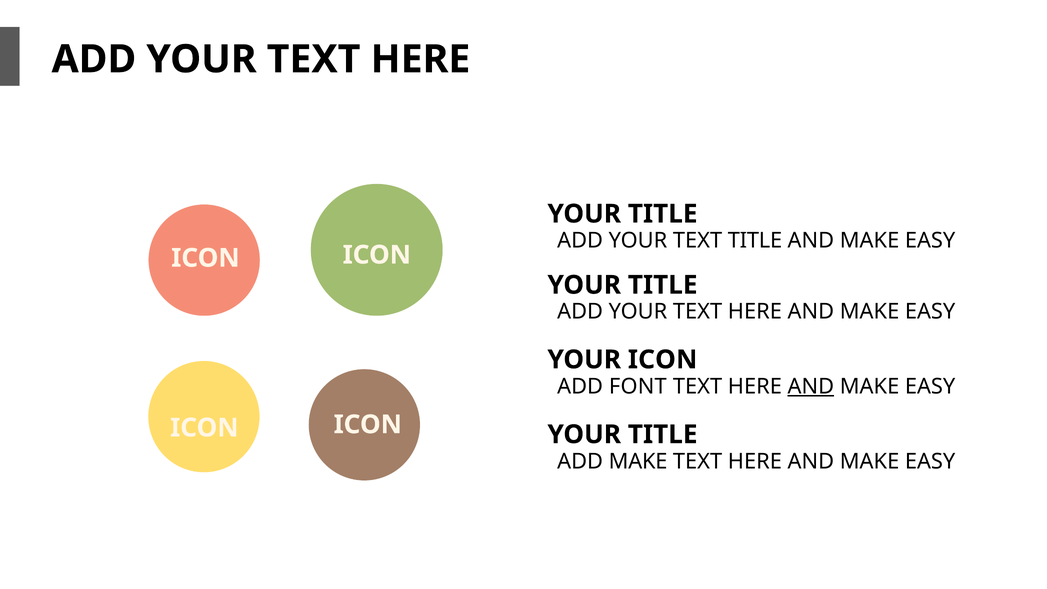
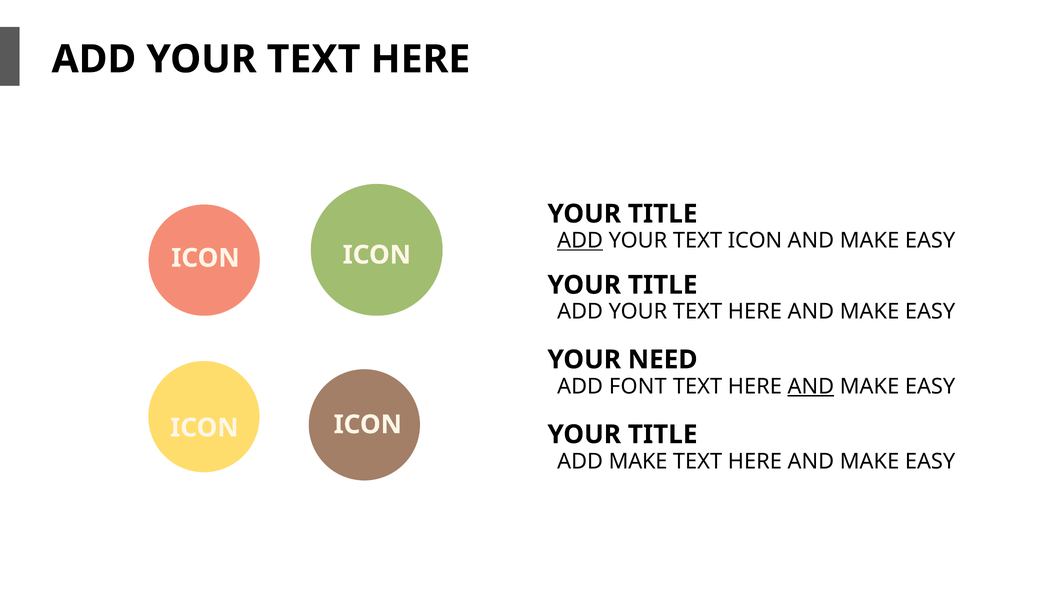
ADD underline: none -> present (580, 241)
TEXT TITLE: TITLE -> ICON (755, 241)
YOUR ICON: ICON -> NEED (663, 360)
